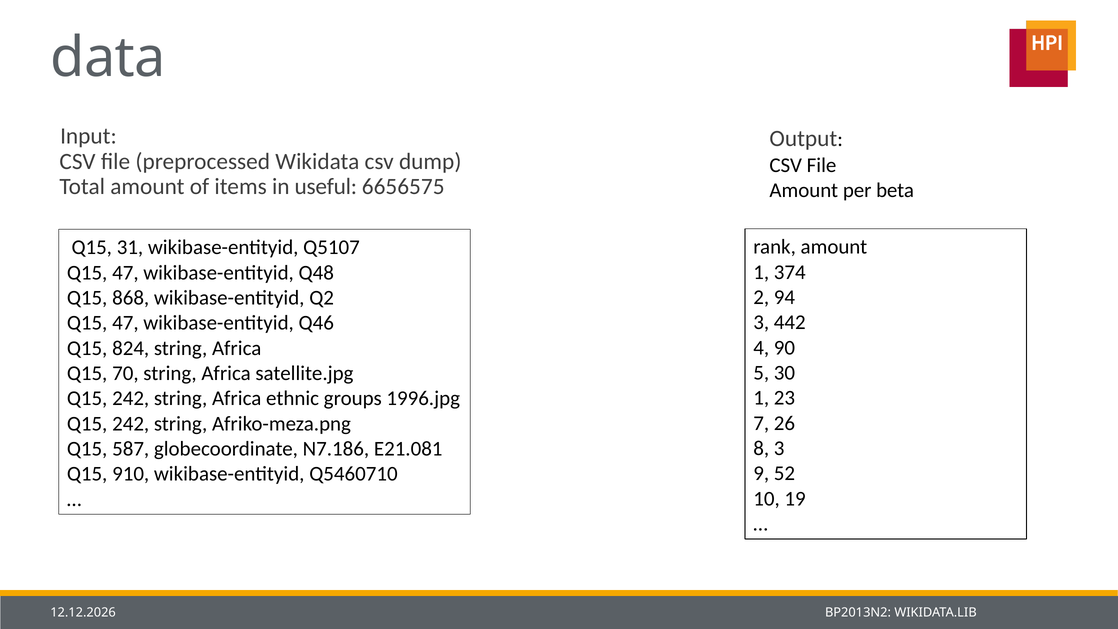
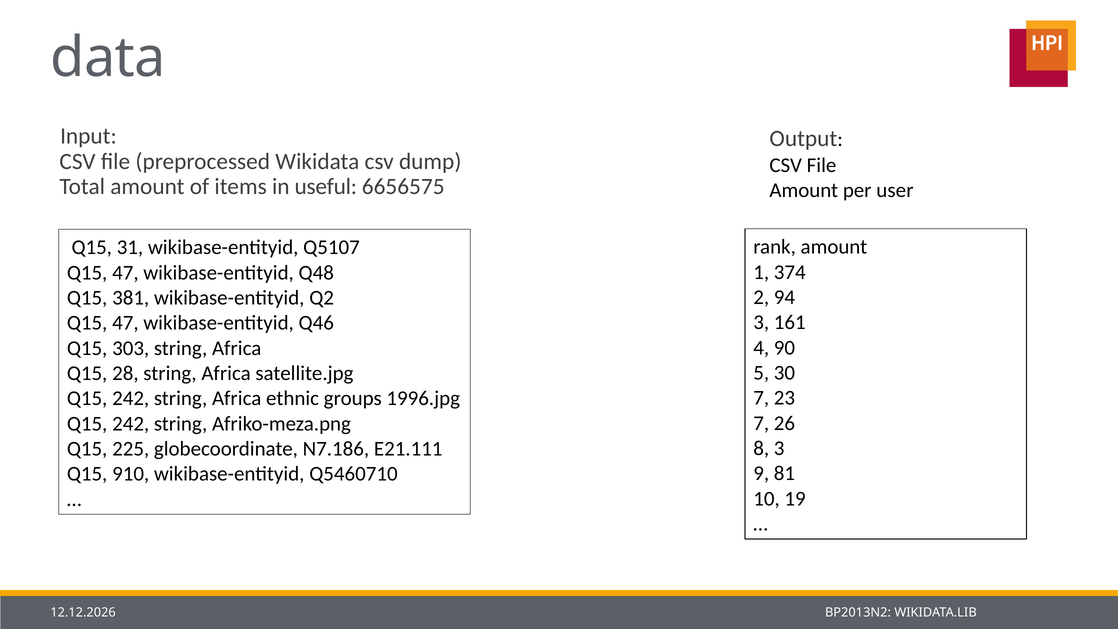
beta: beta -> user (895, 190)
868: 868 -> 381 (131, 298)
442: 442 -> 161 (790, 322)
824: 824 -> 303 (131, 348)
70: 70 -> 28 (125, 373)
1: 1 -> 7 (761, 398)
587: 587 -> 225 (131, 449)
E21.081: E21.081 -> E21.111 (408, 449)
52: 52 -> 81 (784, 473)
